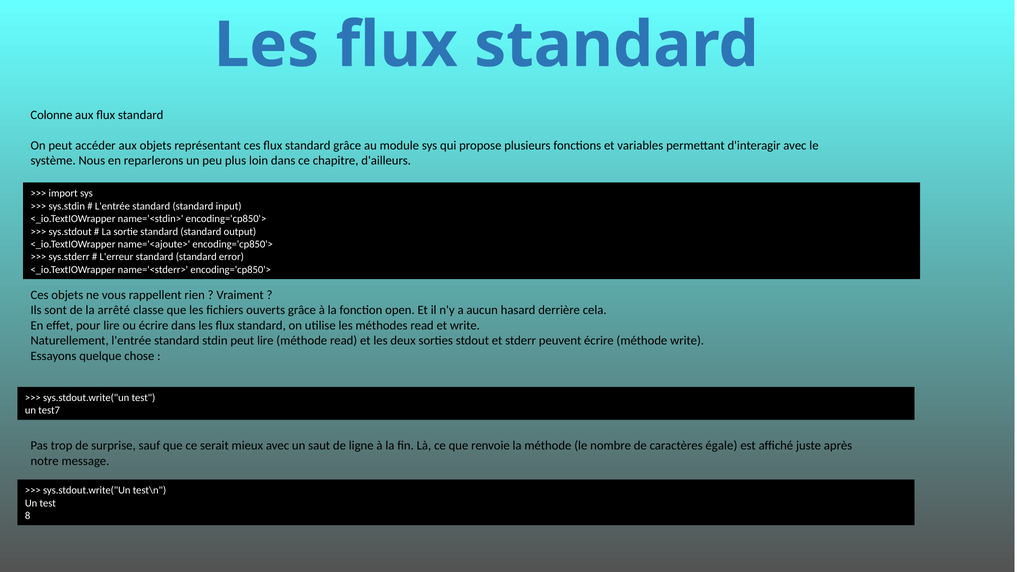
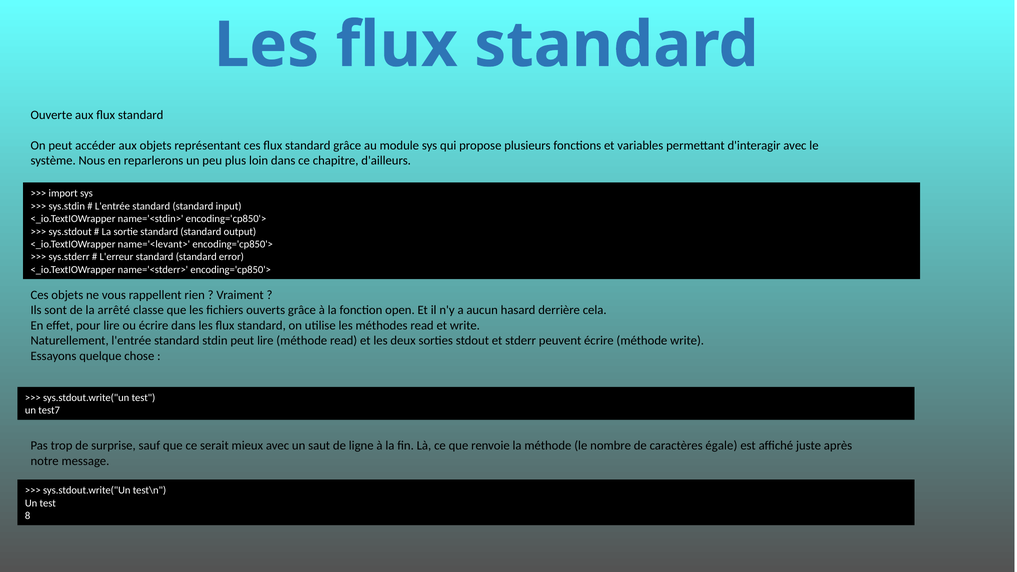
Colonne: Colonne -> Ouverte (51, 115)
name='<ajoute>: name='<ajoute> -> name='<levant> (154, 244)
